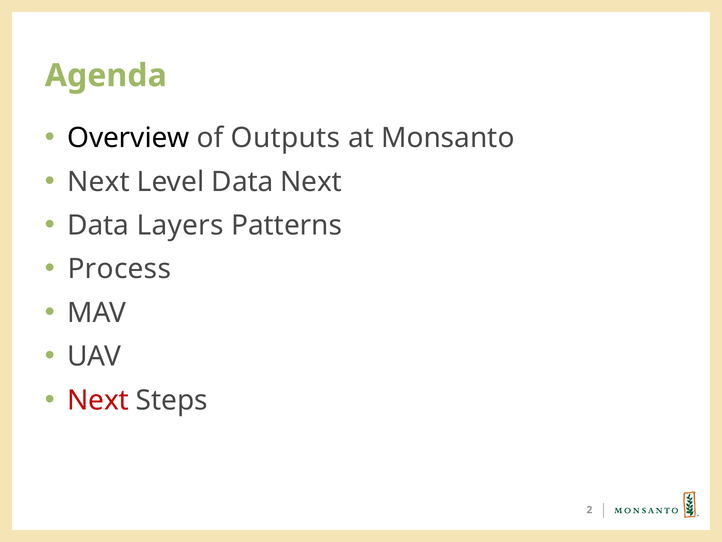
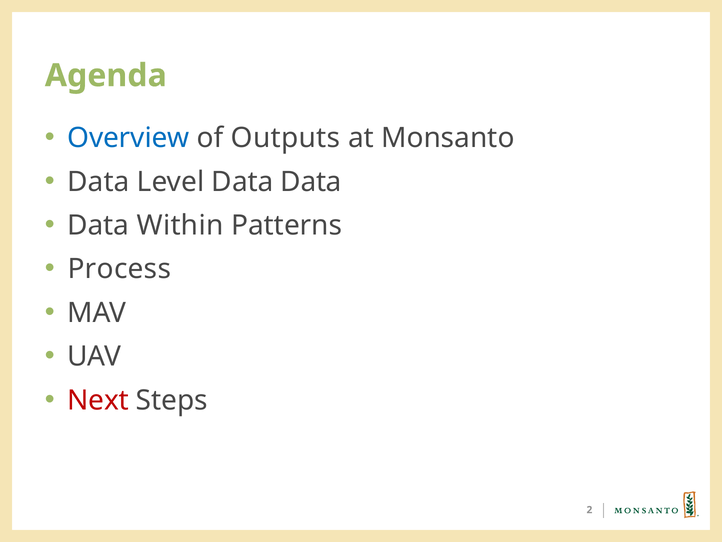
Overview colour: black -> blue (128, 138)
Next: Next -> Data (98, 182)
Data Next: Next -> Data (311, 182)
Layers: Layers -> Within (180, 225)
